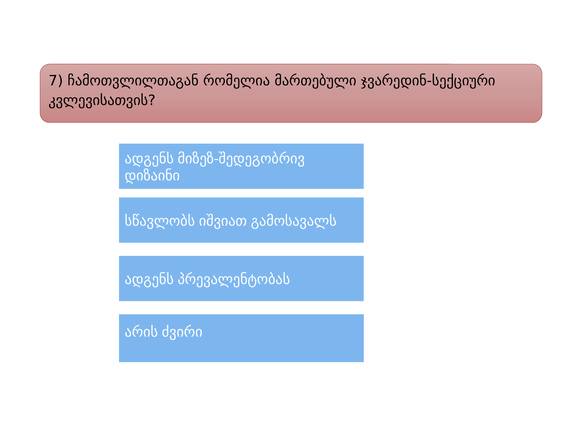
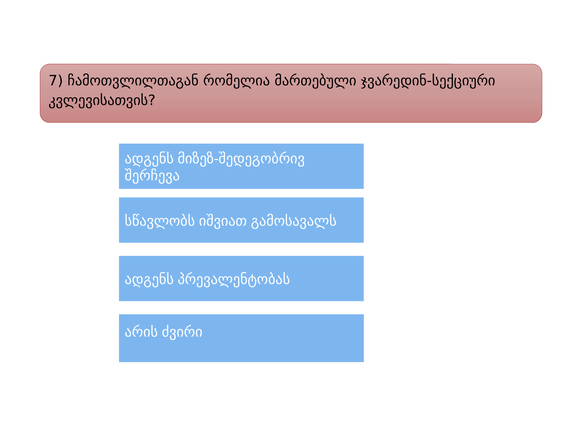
დიზაინი: დიზაინი -> შერჩევა (152, 176)
